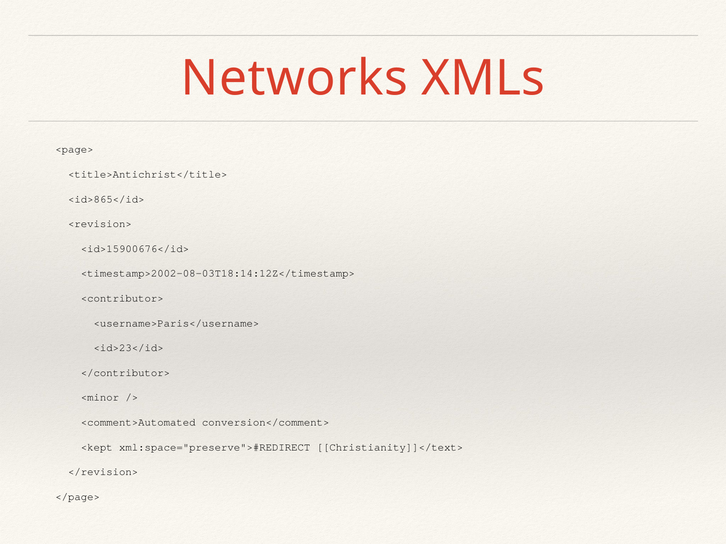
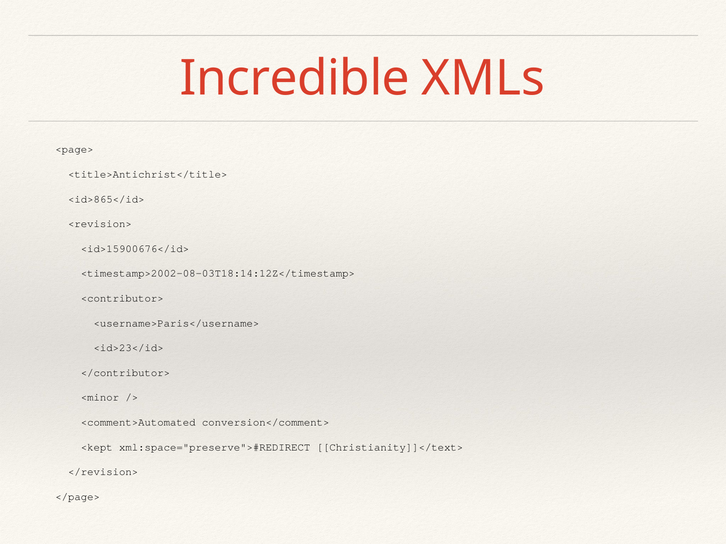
Networks: Networks -> Incredible (295, 78)
